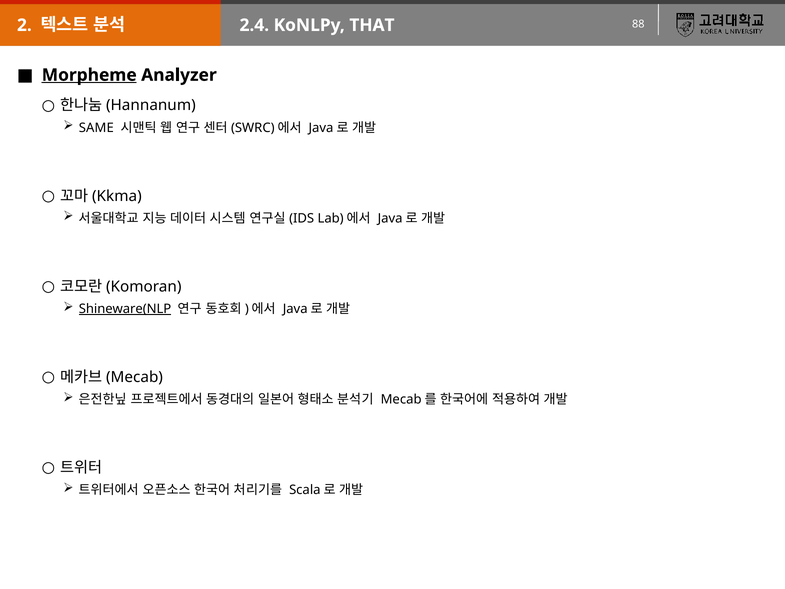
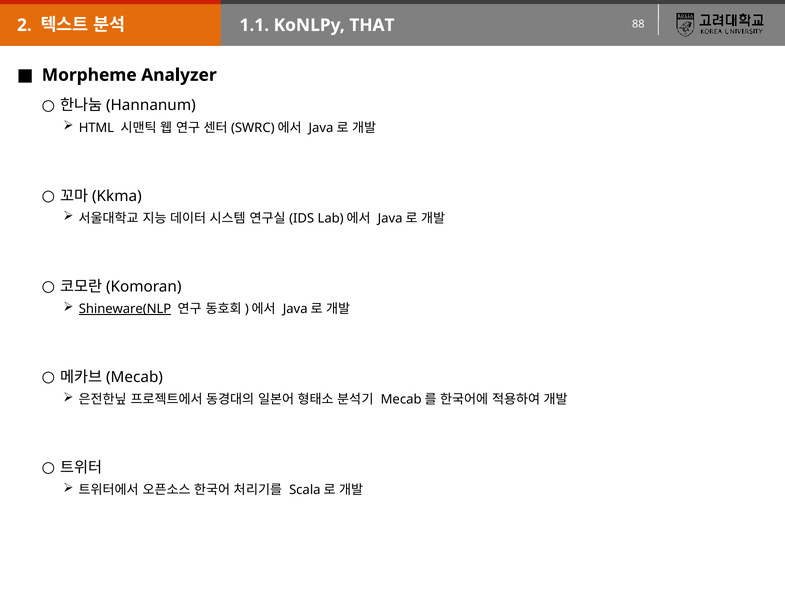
2.4: 2.4 -> 1.1 (254, 25)
Morpheme underline: present -> none (89, 75)
SAME: SAME -> HTML (96, 128)
